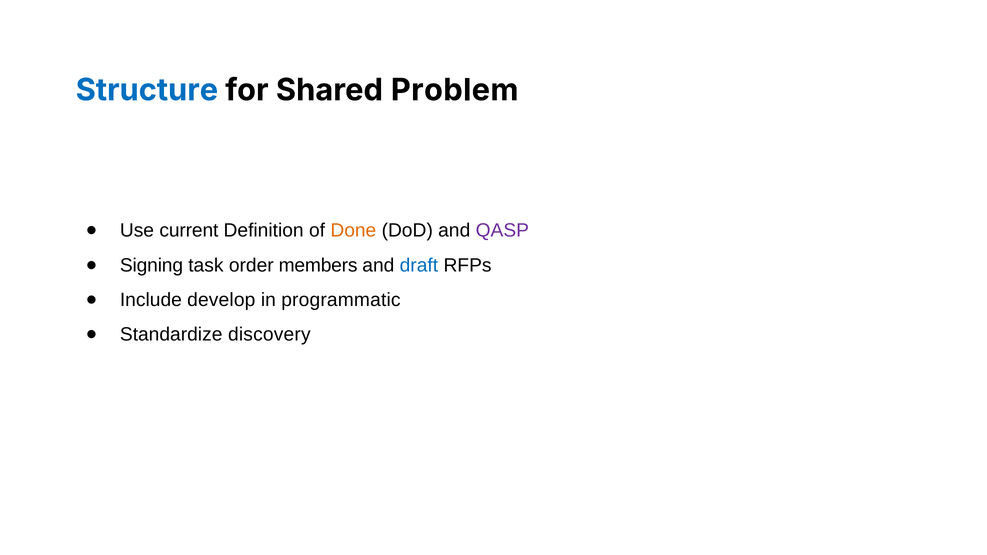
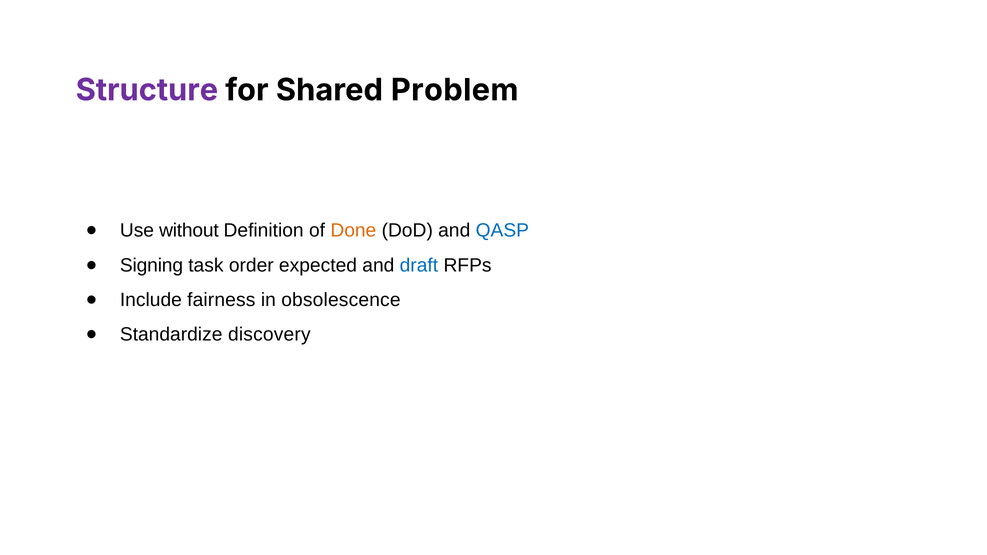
Structure colour: blue -> purple (147, 90)
current: current -> without (189, 231)
QASP colour: purple -> blue (502, 231)
members: members -> expected (318, 265)
develop: develop -> fairness (221, 300)
programmatic: programmatic -> obsolescence (341, 300)
